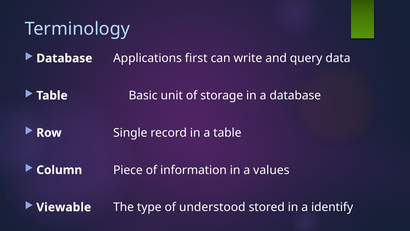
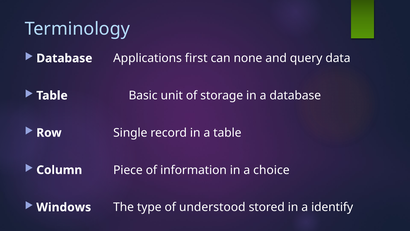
write: write -> none (248, 58)
values: values -> choice (271, 170)
Viewable: Viewable -> Windows (64, 207)
